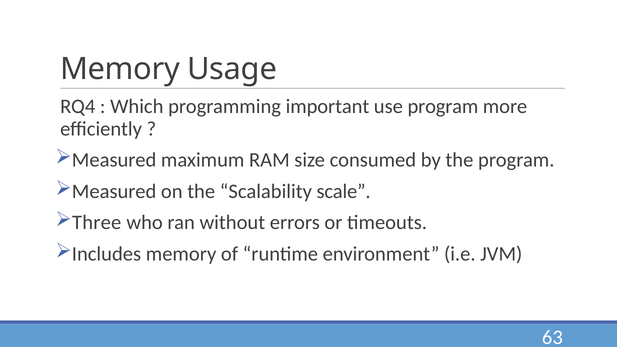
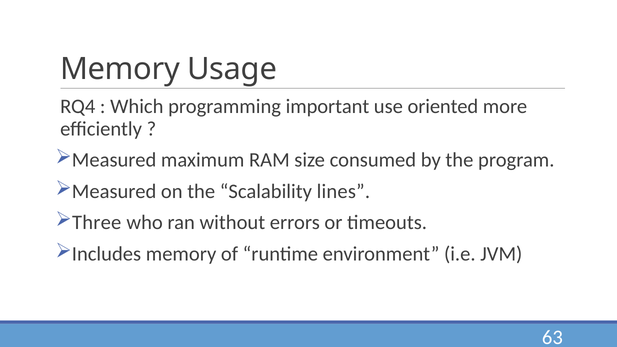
use program: program -> oriented (443, 107)
scale: scale -> lines (343, 191)
